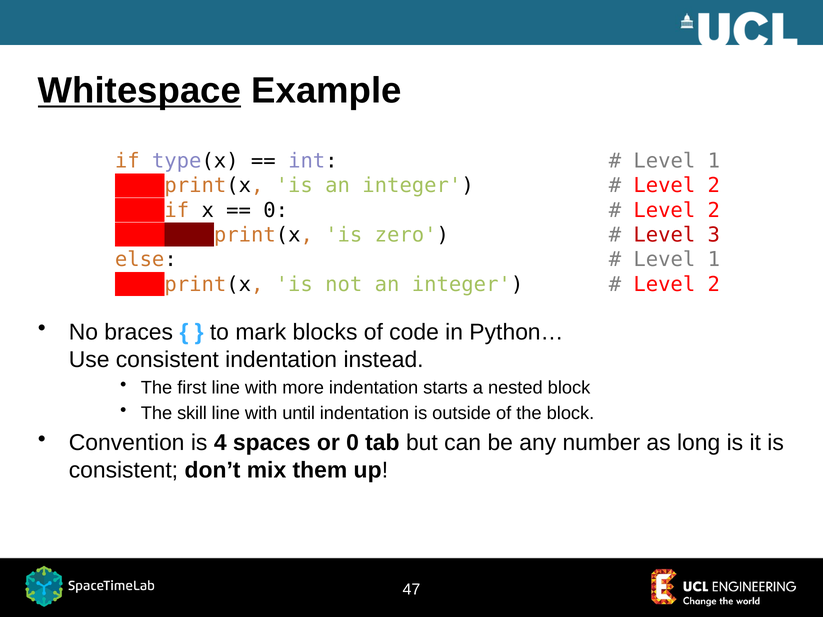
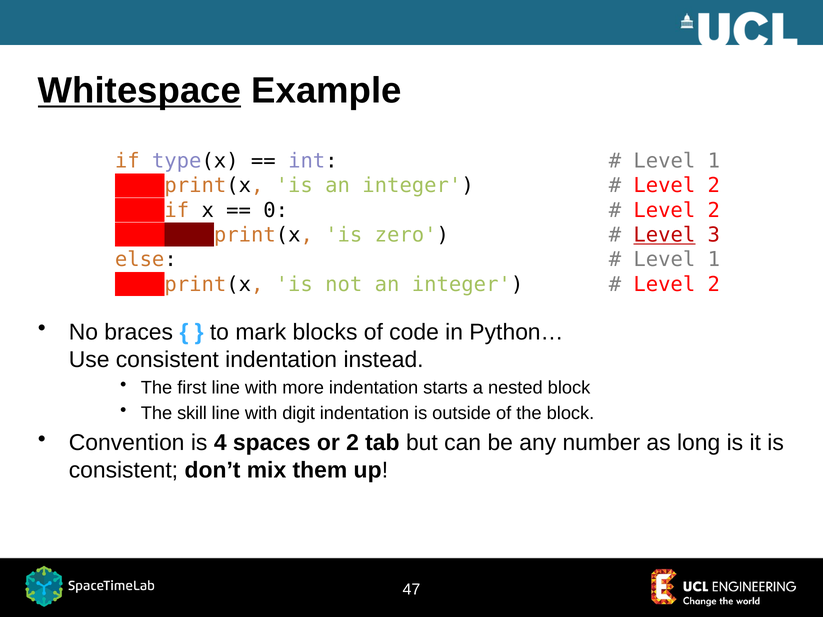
Level underline: none -> present (664, 235)
until: until -> digit (299, 413)
or 0: 0 -> 2 (352, 443)
